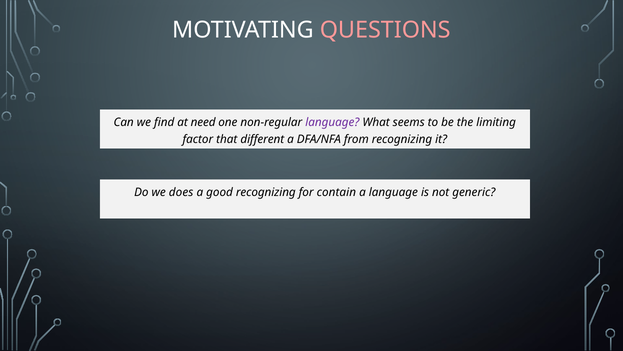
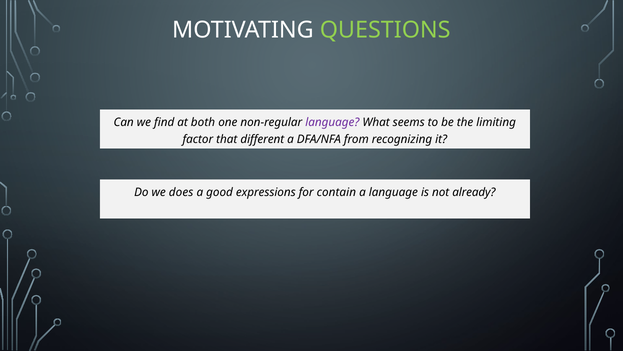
QUESTIONS colour: pink -> light green (385, 30)
need: need -> both (203, 122)
good recognizing: recognizing -> expressions (266, 192)
generic: generic -> already (474, 192)
